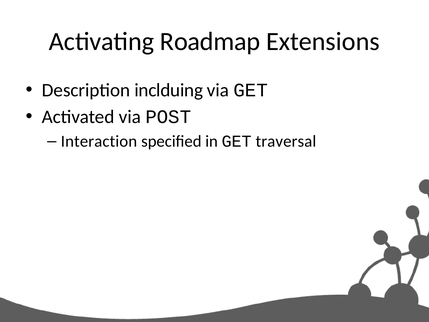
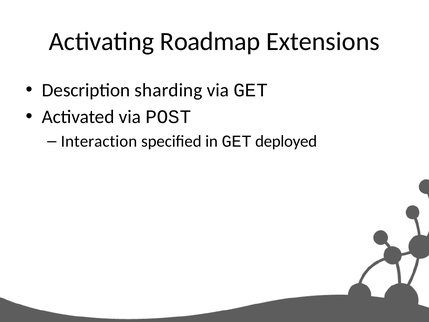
inclduing: inclduing -> sharding (169, 90)
traversal: traversal -> deployed (286, 141)
